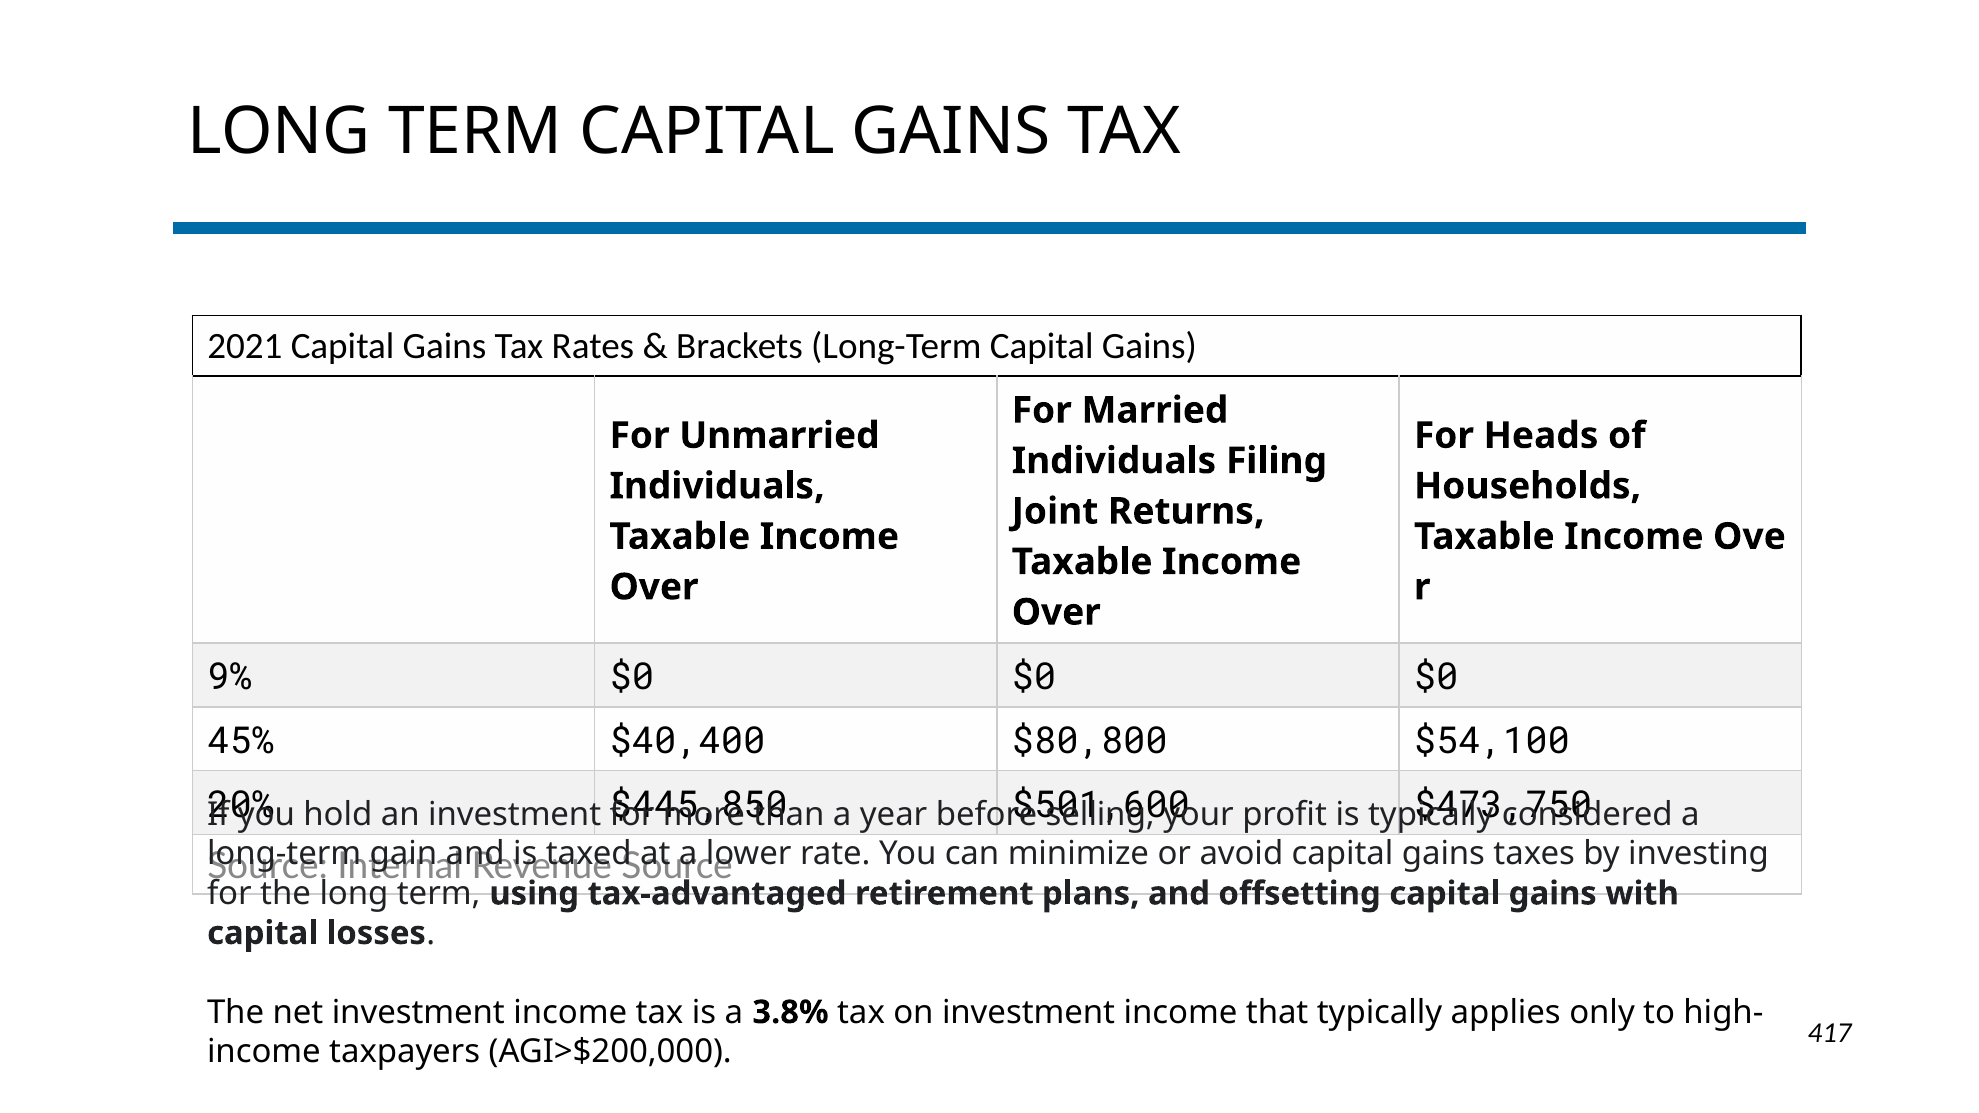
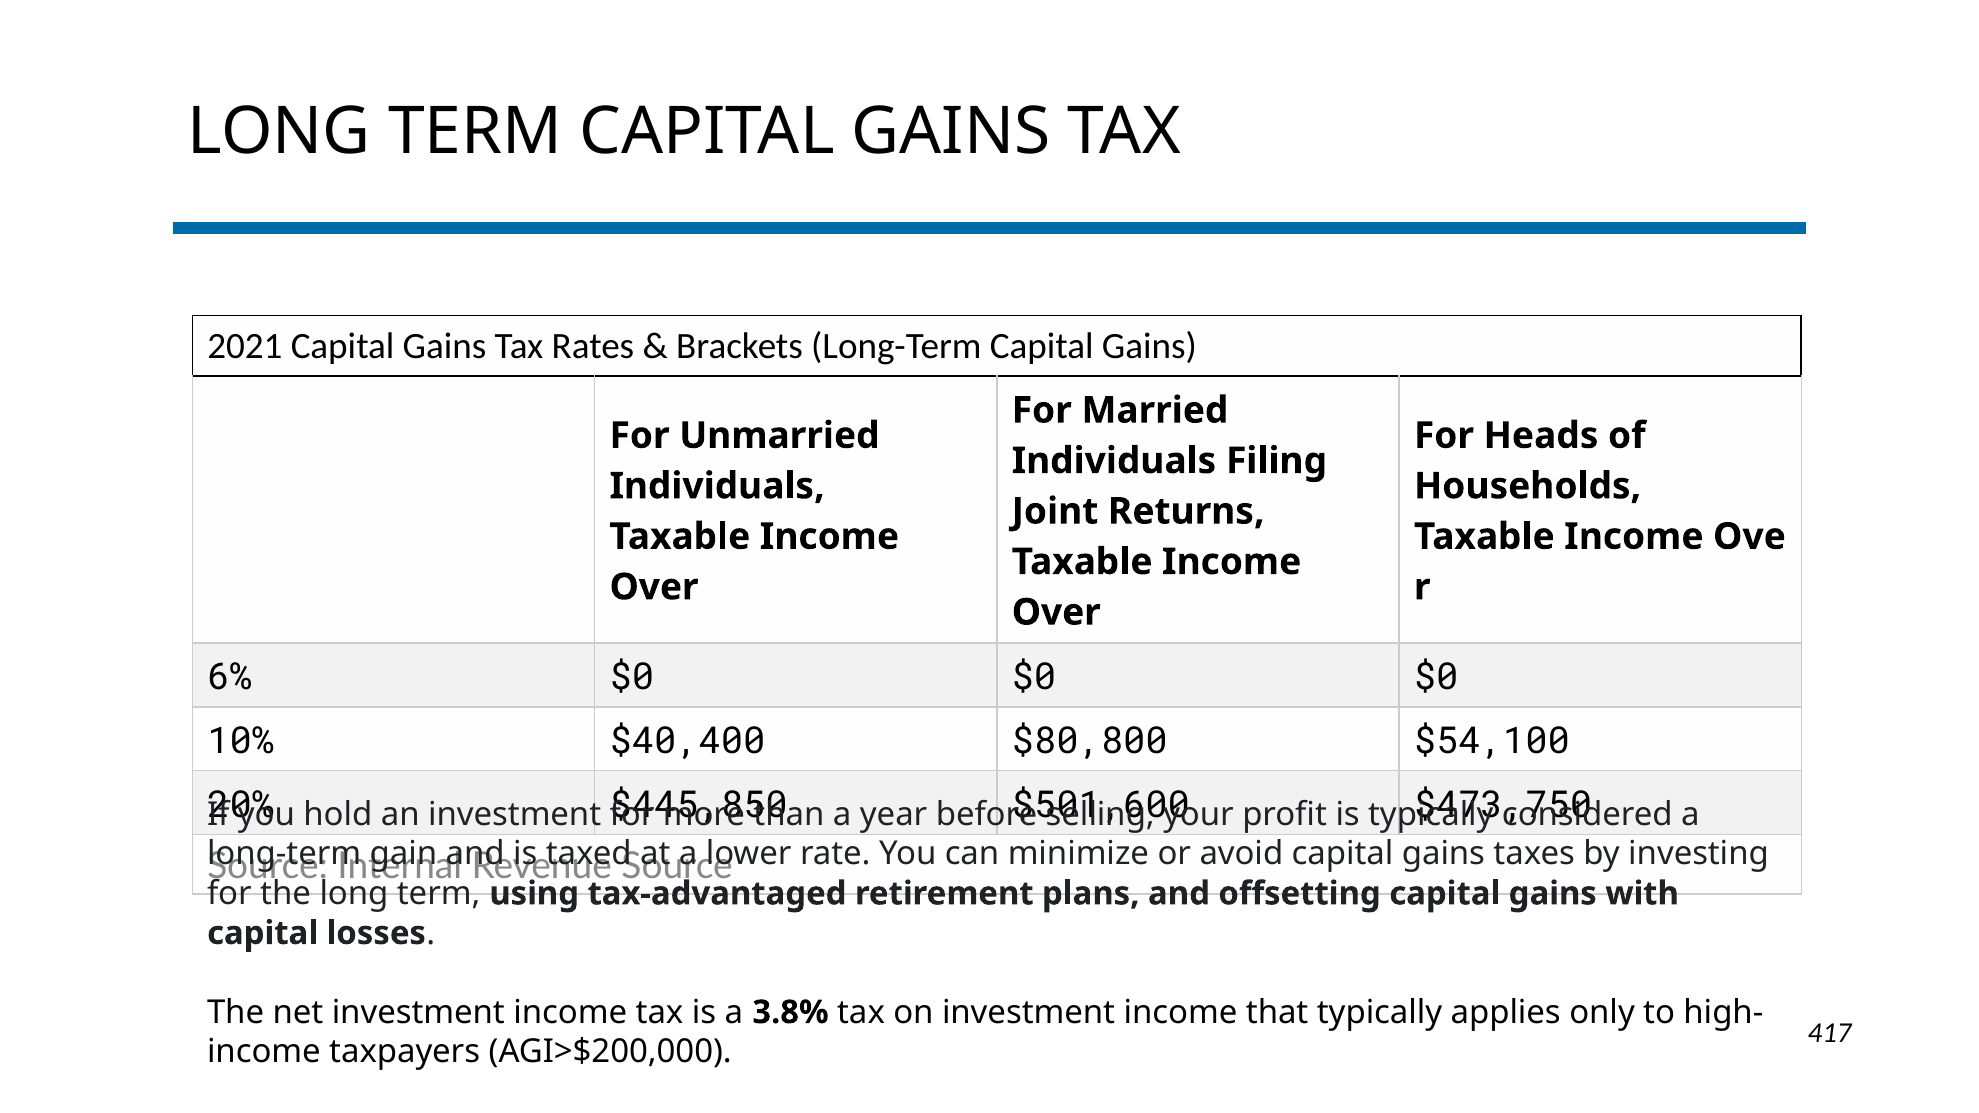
9%: 9% -> 6% (230, 677)
45%: 45% -> 10% (241, 741)
